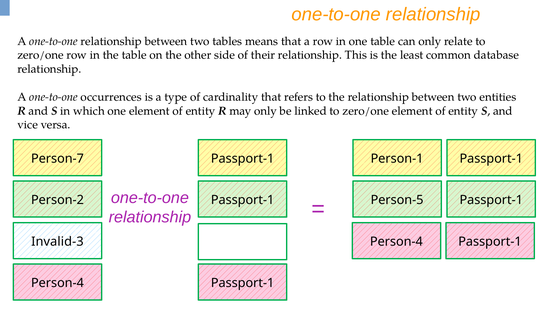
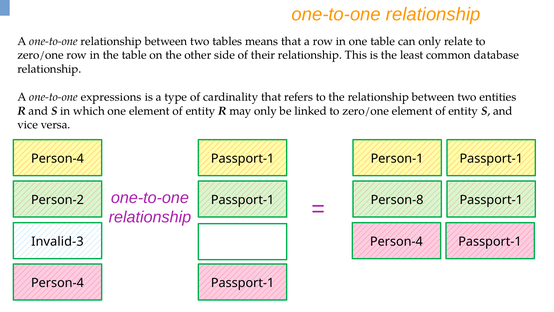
occurrences: occurrences -> expressions (111, 97)
Person-7: Person-7 -> Person-4 (57, 158)
Person-5: Person-5 -> Person-8 (397, 200)
